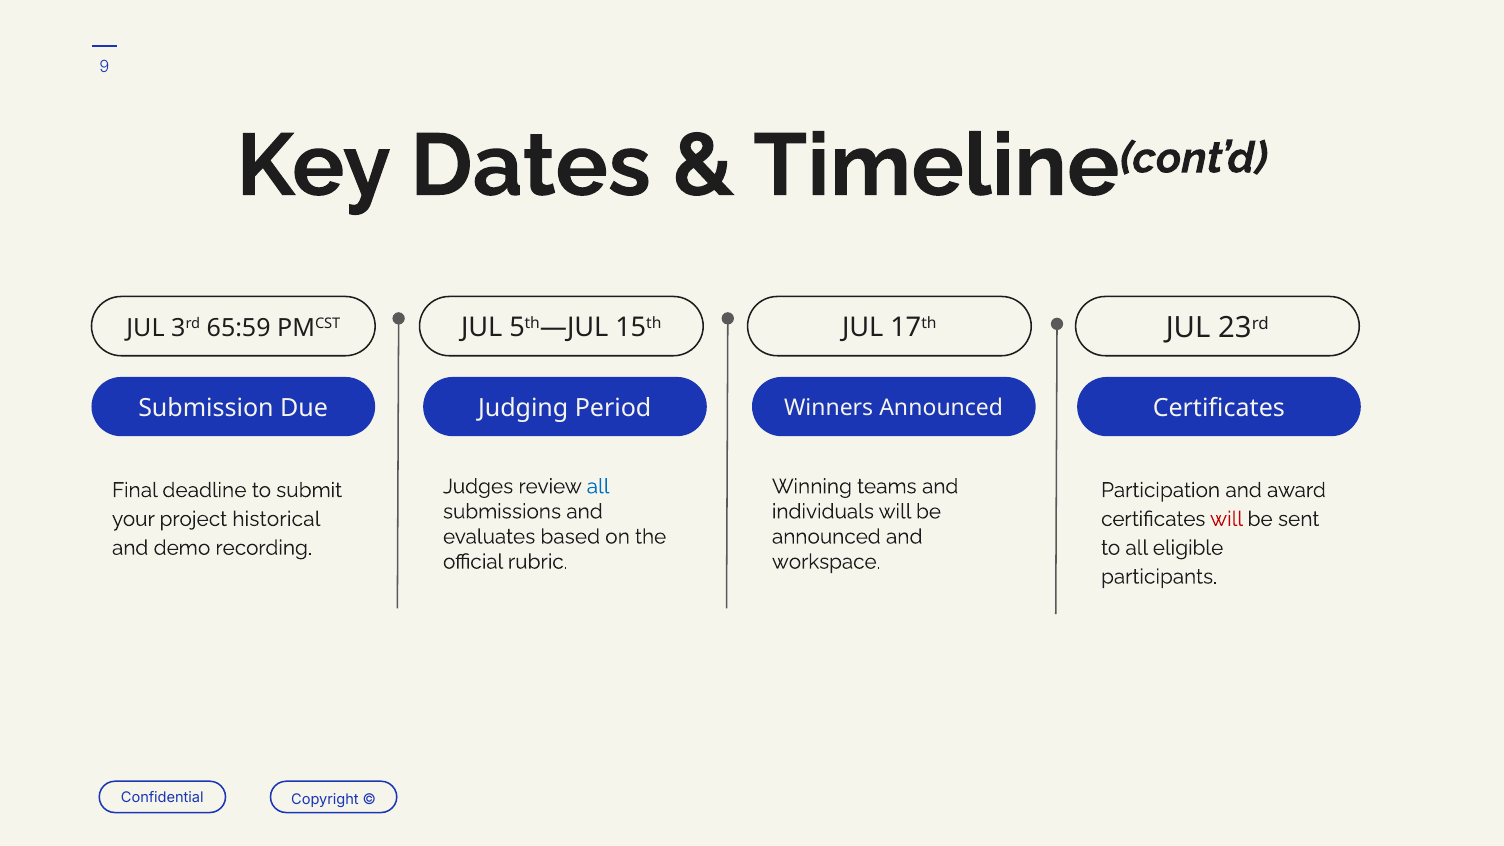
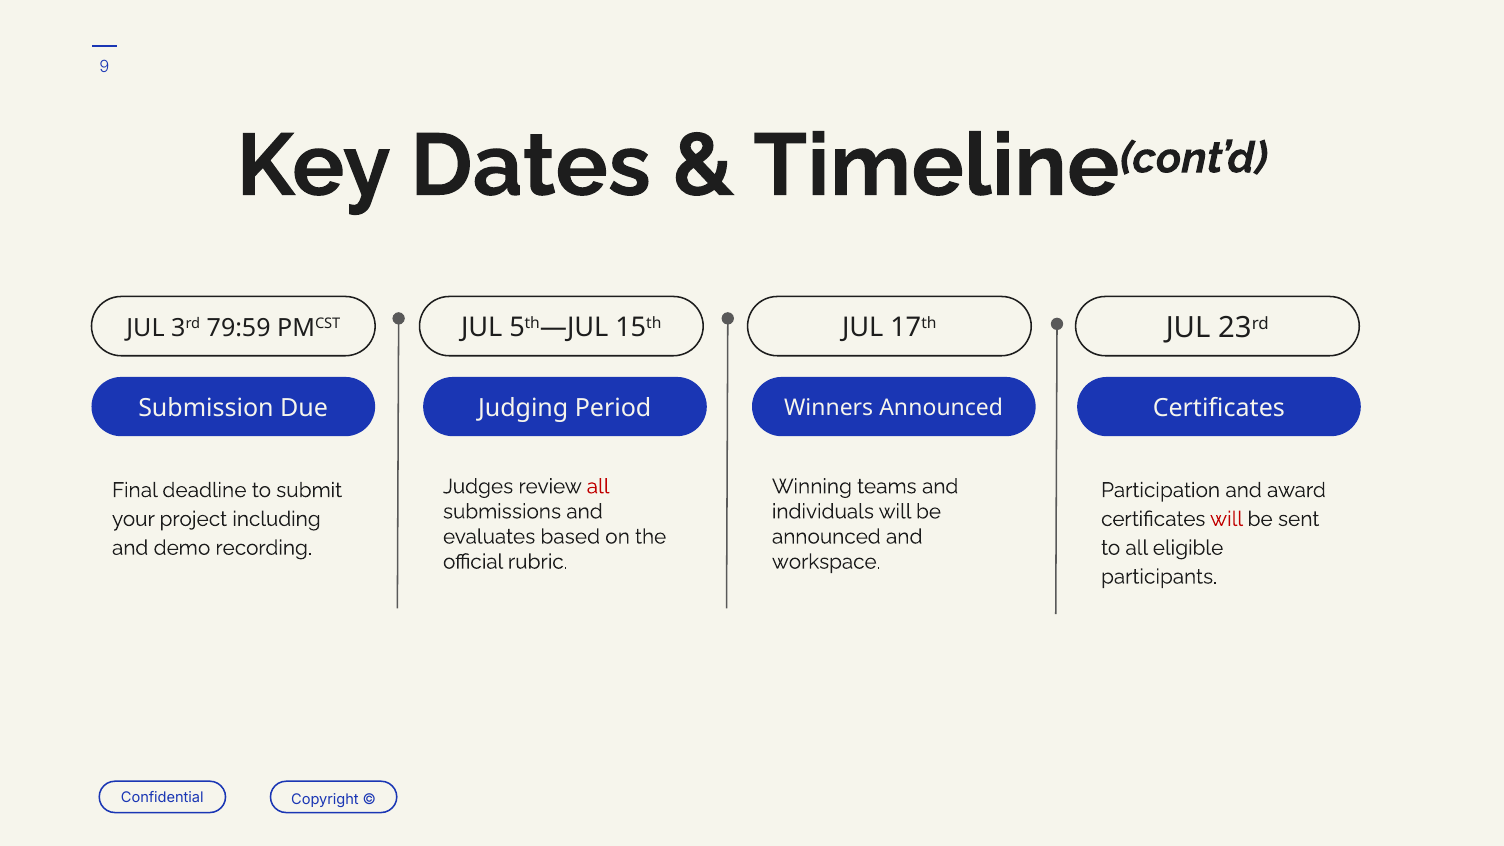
65:59: 65:59 -> 79:59 (239, 328)
all colour: blue -> red (598, 486)
historical: historical -> including (276, 519)
